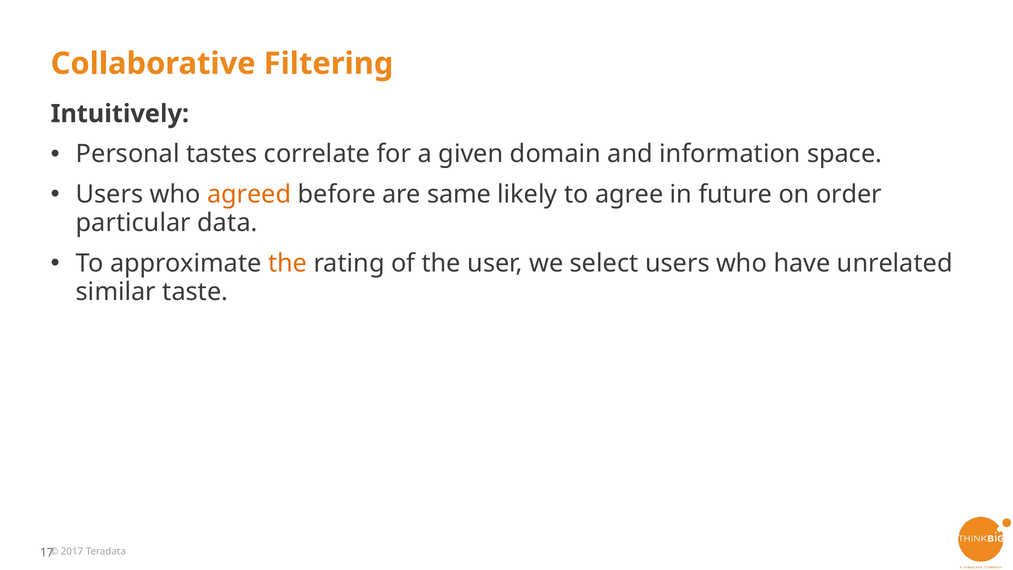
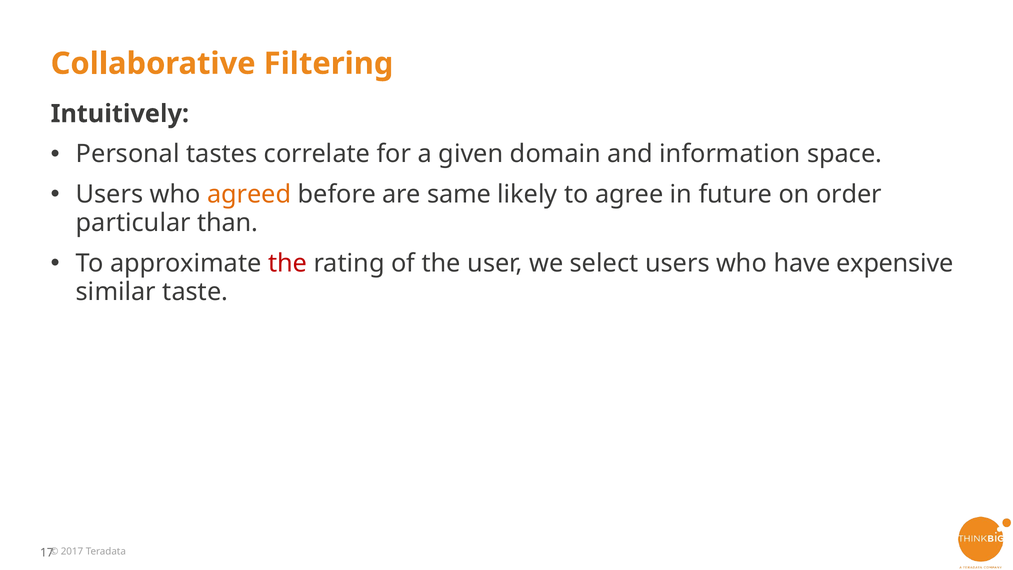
data: data -> than (228, 223)
the colour: orange -> red (288, 263)
unrelated: unrelated -> expensive (895, 263)
